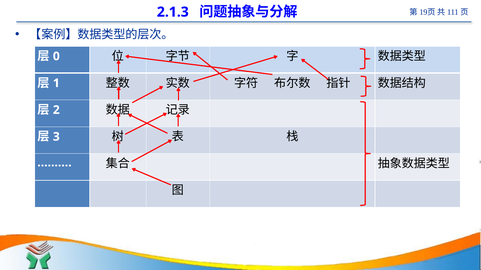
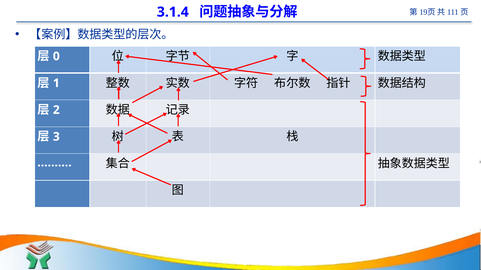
2.1.3: 2.1.3 -> 3.1.4 (173, 12)
